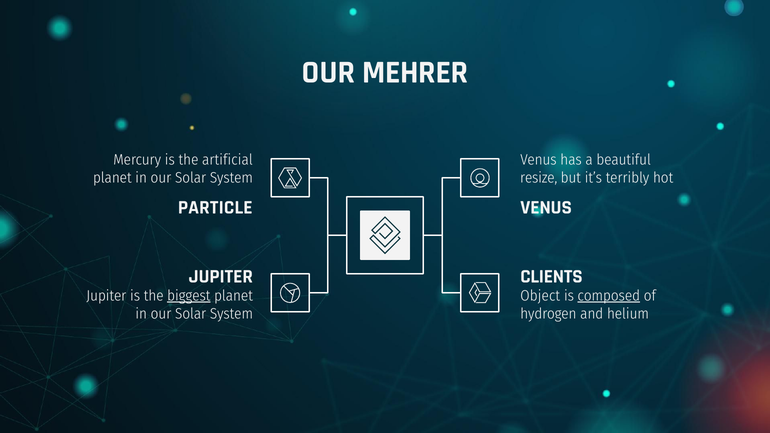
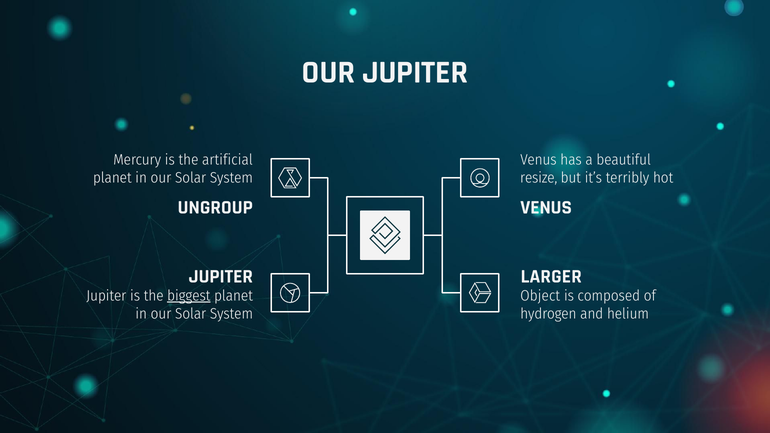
OUR MEHRER: MEHRER -> JUPITER (415, 72)
PARTICLE: PARTICLE -> UNGROUP (215, 208)
CLIENTS: CLIENTS -> LARGER (551, 276)
composed underline: present -> none (609, 296)
